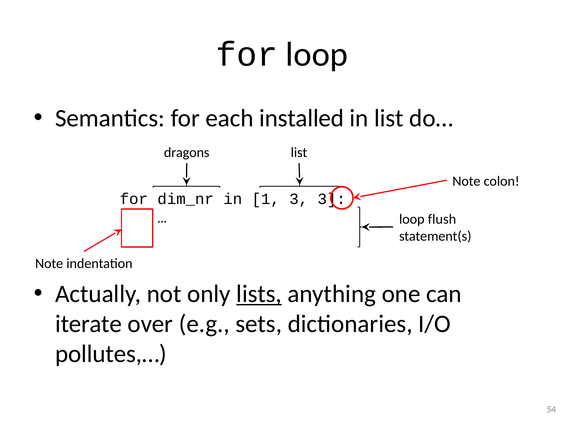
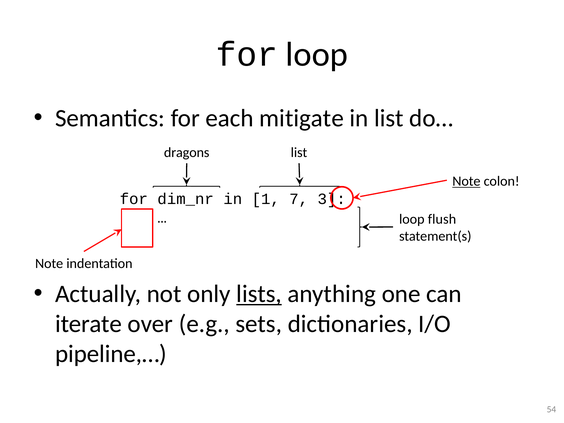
installed: installed -> mitigate (302, 118)
Note underline: none -> present (466, 181)
1 3: 3 -> 7 (299, 199)
pollutes,…: pollutes,… -> pipeline,… (111, 354)
